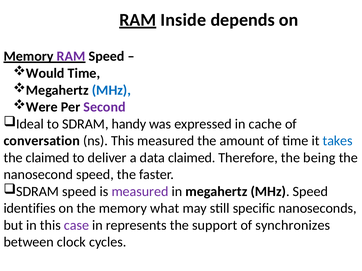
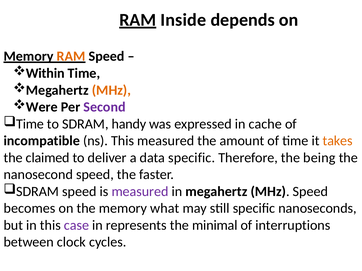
RAM colour: purple -> orange (71, 56)
Would: Would -> Within (45, 73)
MHz colour: blue -> orange (111, 90)
Ideal: Ideal -> Time (30, 124)
conversation: conversation -> incompatible (42, 141)
takes colour: blue -> orange (338, 141)
data claimed: claimed -> specific (192, 158)
identifies: identifies -> becomes (29, 209)
support: support -> minimal (215, 226)
synchronizes: synchronizes -> interruptions (293, 226)
